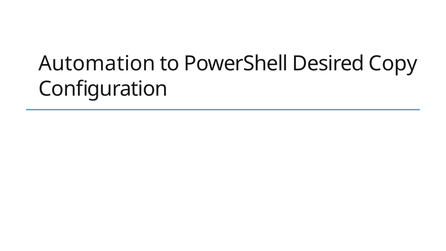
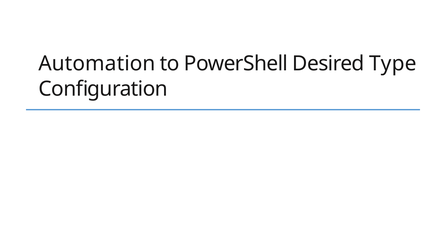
Copy: Copy -> Type (393, 64)
